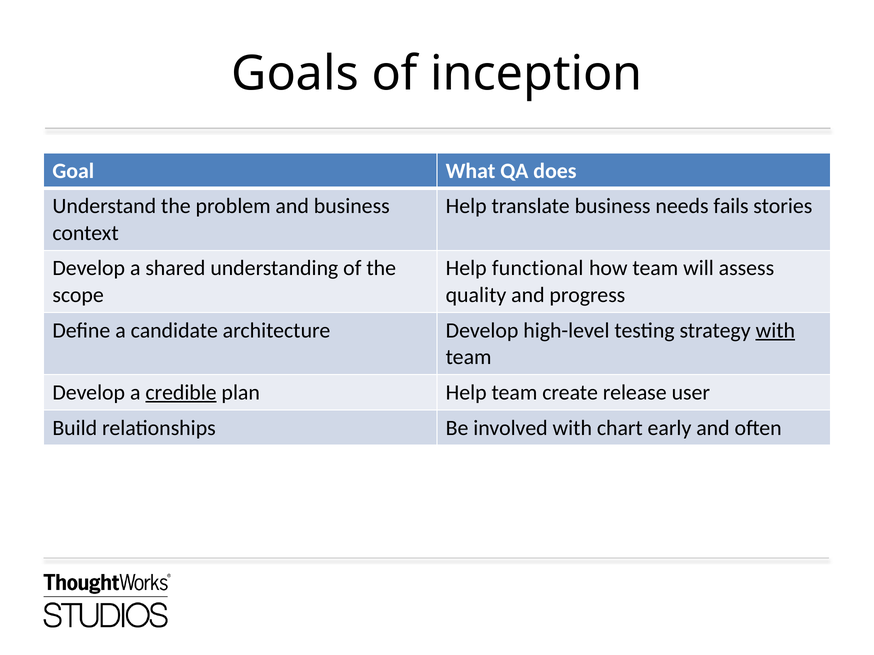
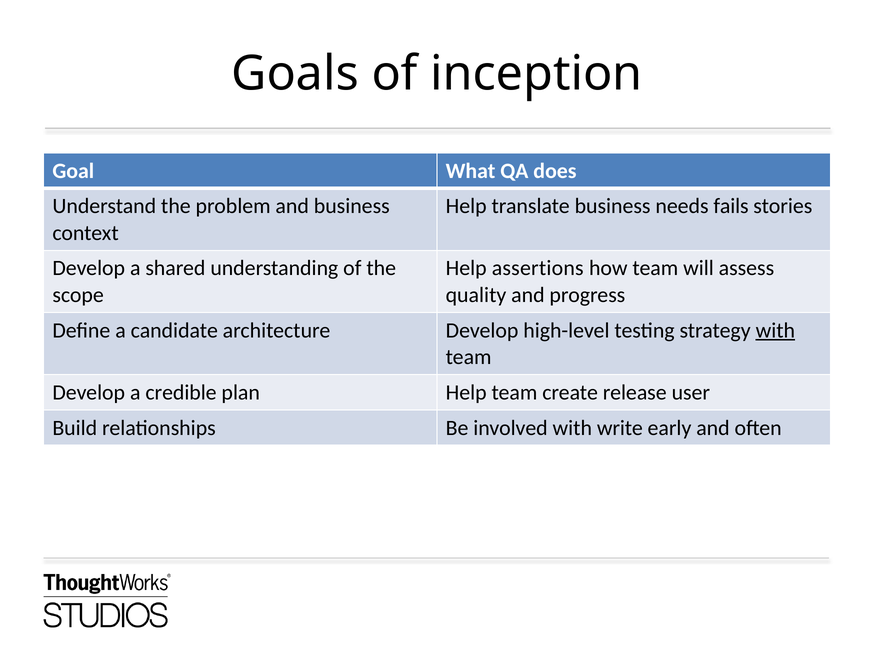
functional: functional -> assertions (538, 268)
credible underline: present -> none (181, 393)
chart: chart -> write (620, 428)
